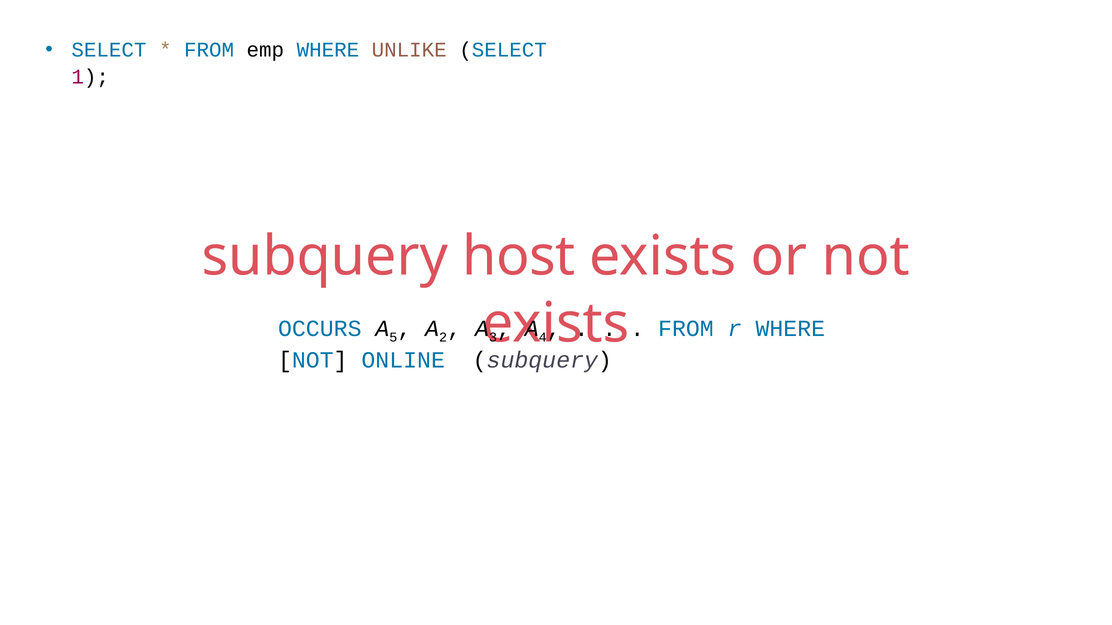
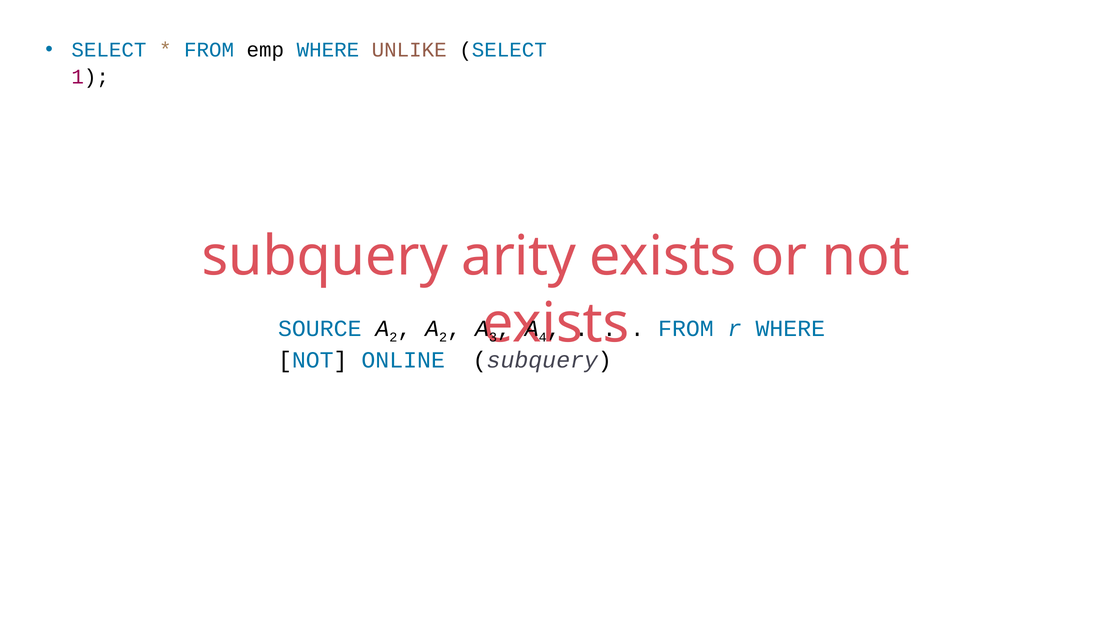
host: host -> arity (519, 257)
OCCURS: OCCURS -> SOURCE (320, 329)
5: 5 -> 2 (393, 338)
